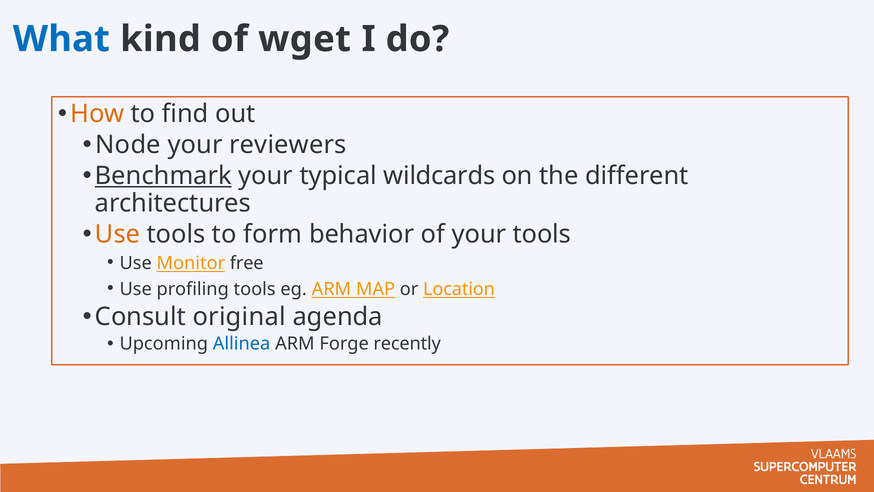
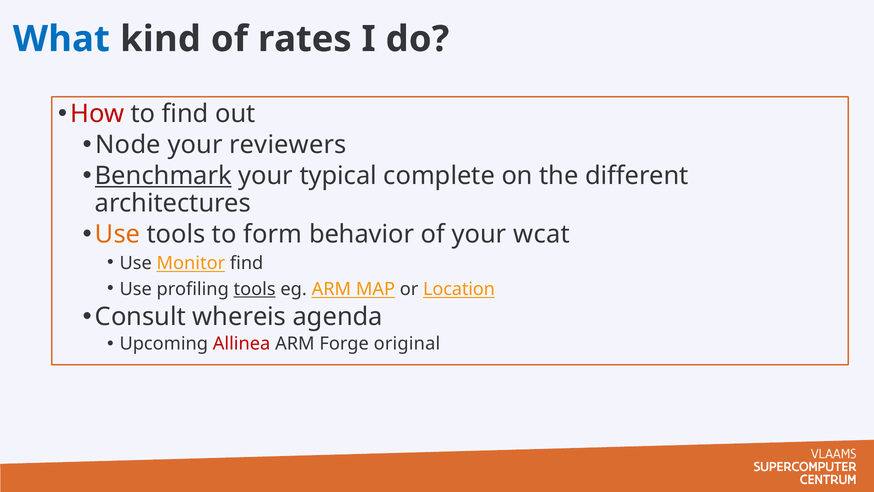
wget: wget -> rates (305, 39)
How colour: orange -> red (97, 114)
wildcards: wildcards -> complete (439, 175)
your tools: tools -> wcat (542, 234)
Monitor free: free -> find (247, 263)
tools underline: none -> present (255, 289)
original: original -> whereis (239, 317)
Allinea colour: blue -> red (242, 344)
recently: recently -> original (407, 344)
